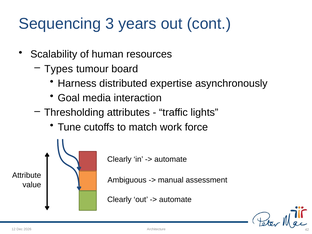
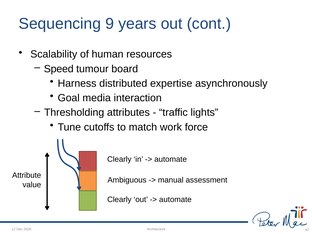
3: 3 -> 9 (110, 24)
Types: Types -> Speed (59, 69)
